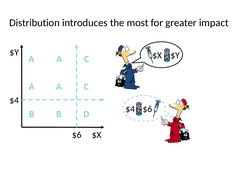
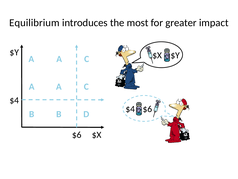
Distribution: Distribution -> Equilibrium (34, 23)
